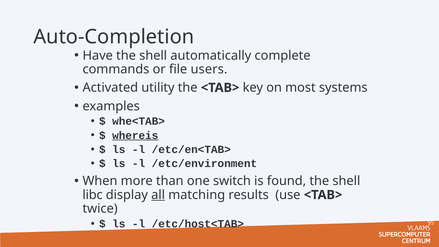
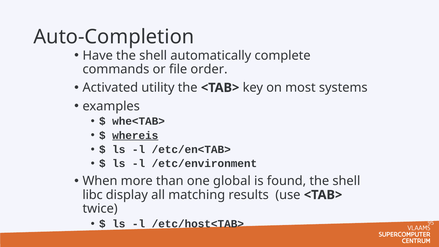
users: users -> order (209, 69)
switch: switch -> global (232, 181)
all underline: present -> none (158, 195)
